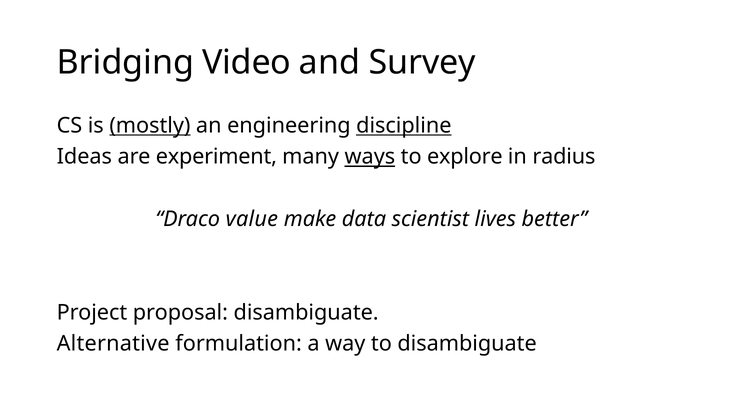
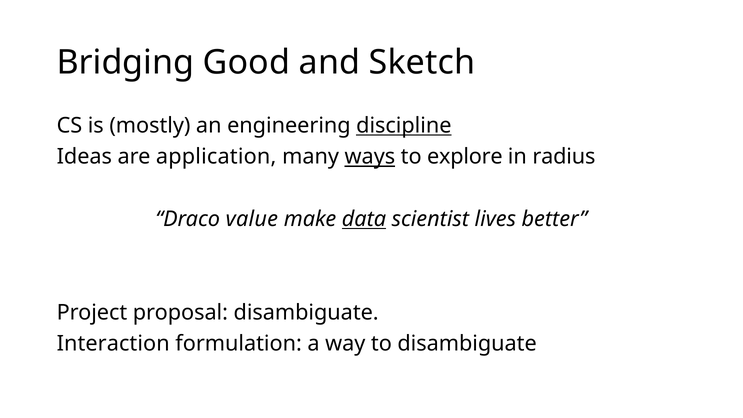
Video: Video -> Good (247, 62)
Survey: Survey -> Sketch (422, 62)
mostly underline: present -> none (150, 126)
experiment: experiment -> application (216, 157)
data underline: none -> present (364, 219)
Alternative: Alternative -> Interaction (113, 344)
